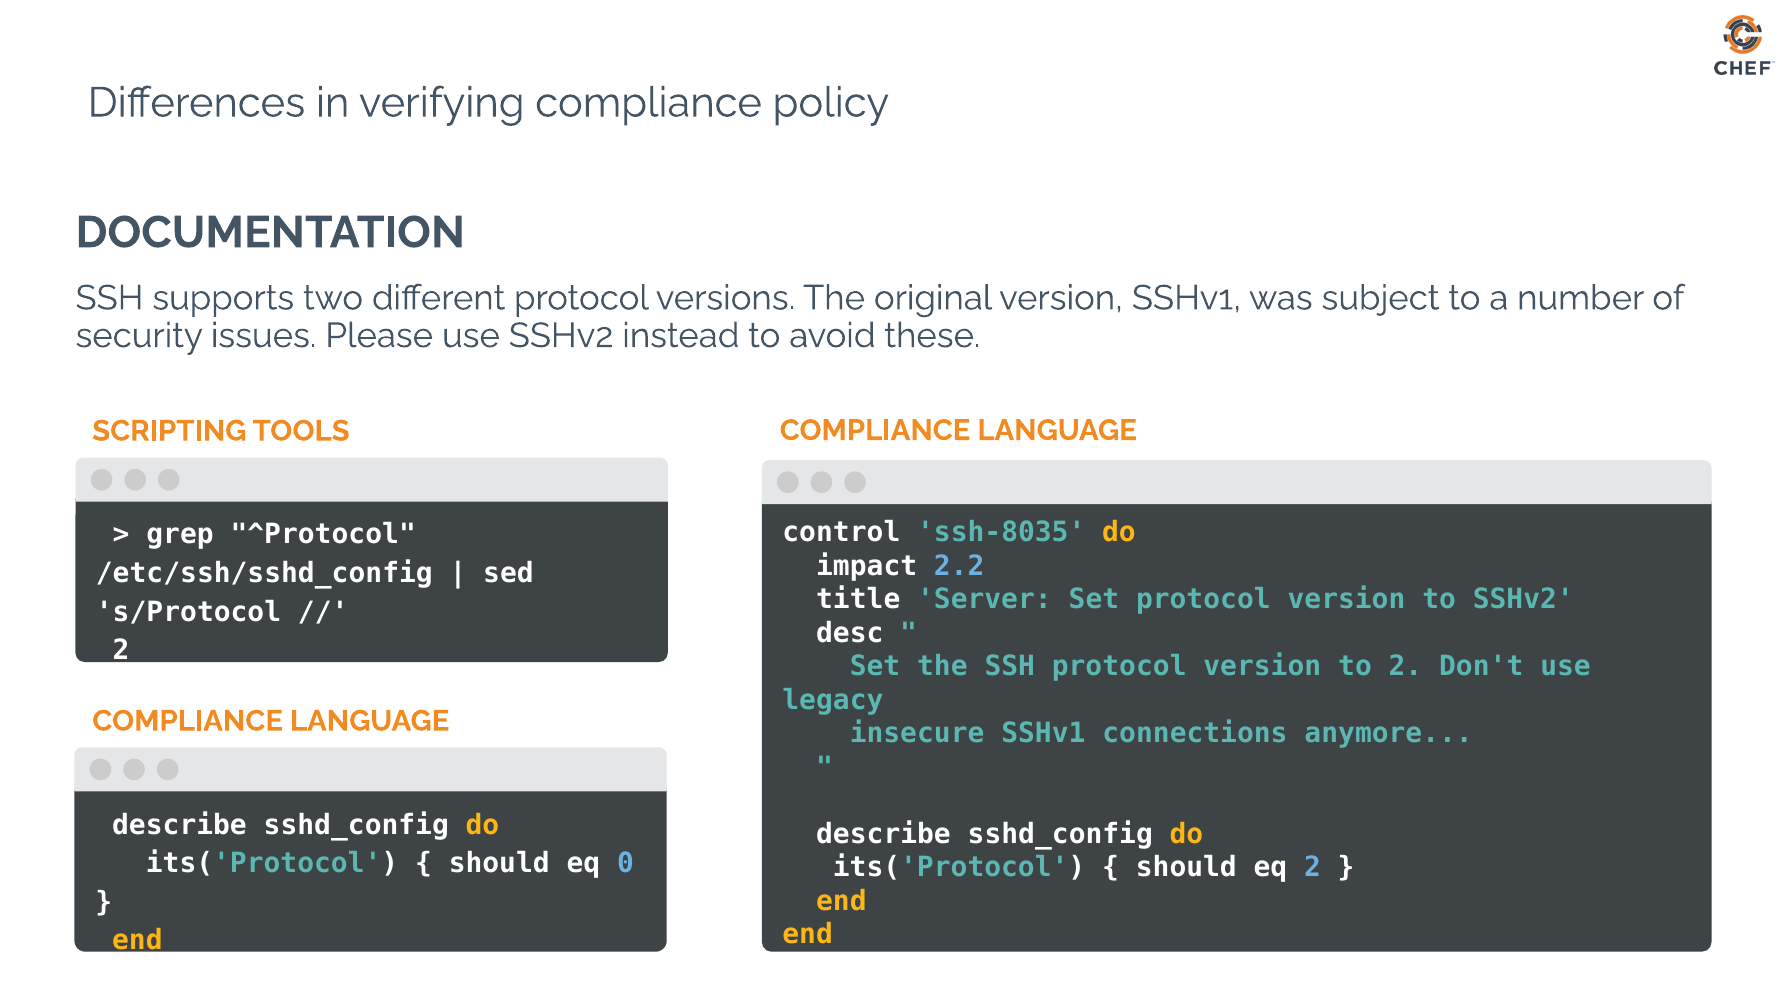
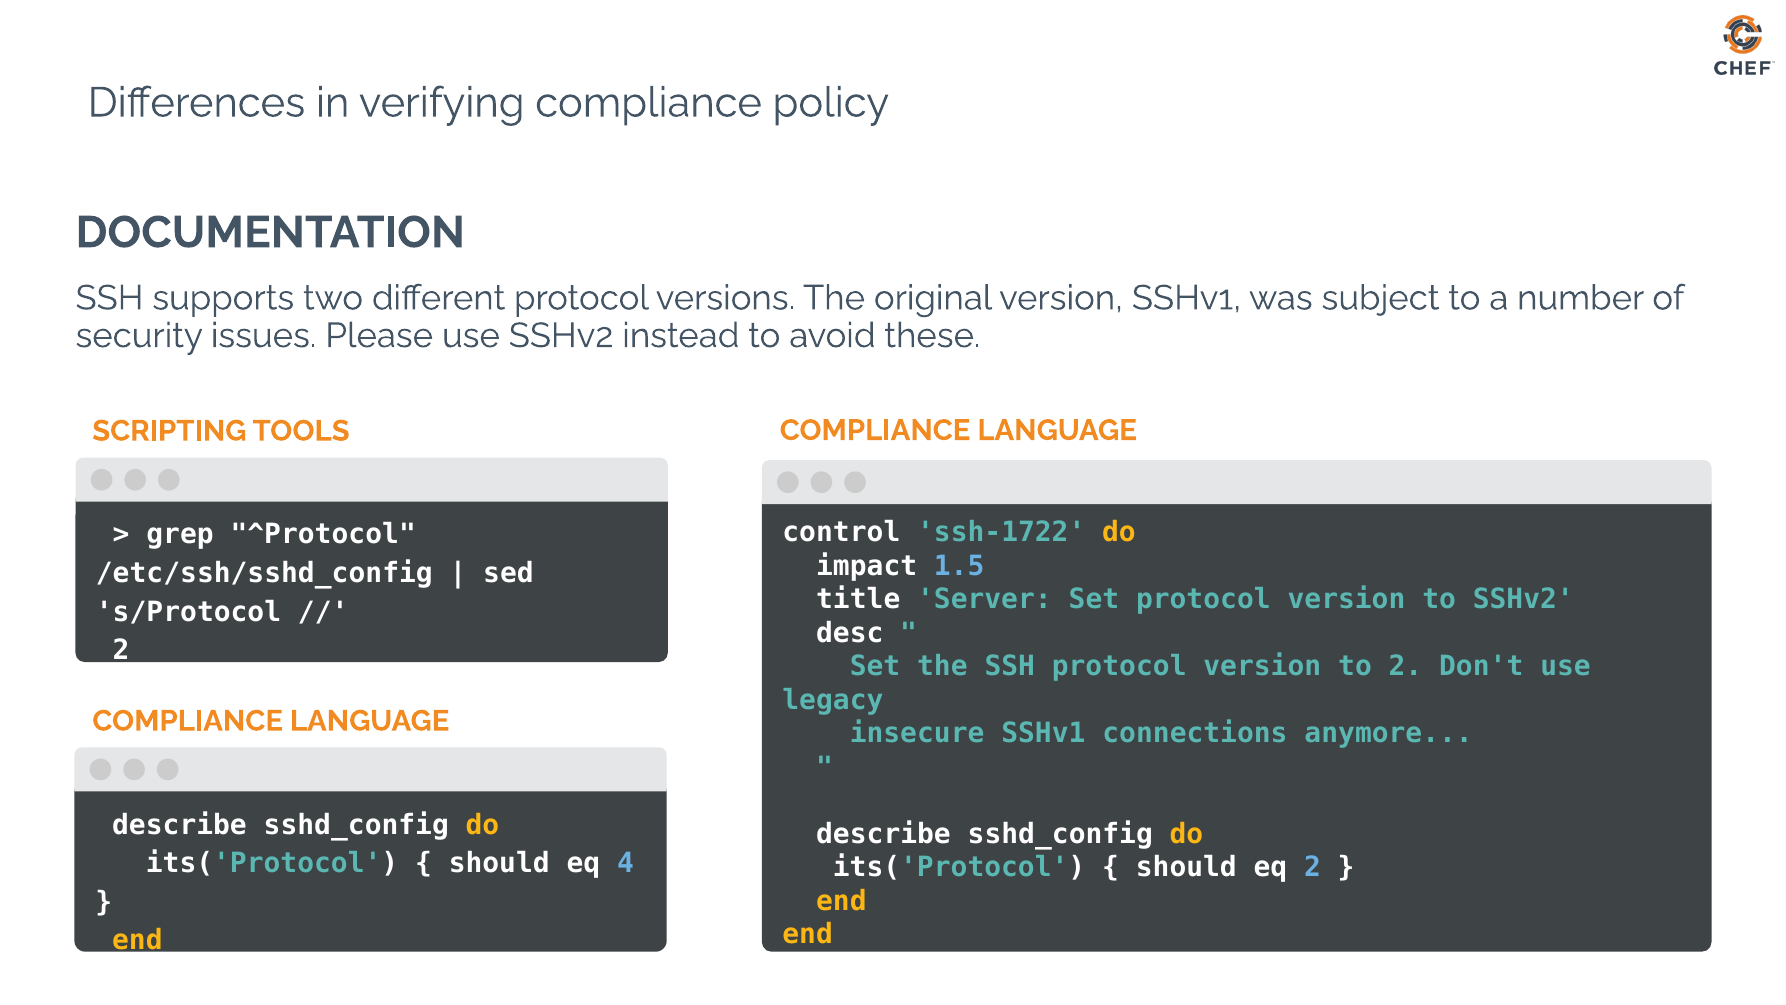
ssh-8035: ssh-8035 -> ssh-1722 (1001, 532)
2.2: 2.2 -> 1.5 (959, 566)
0: 0 -> 4 (625, 863)
